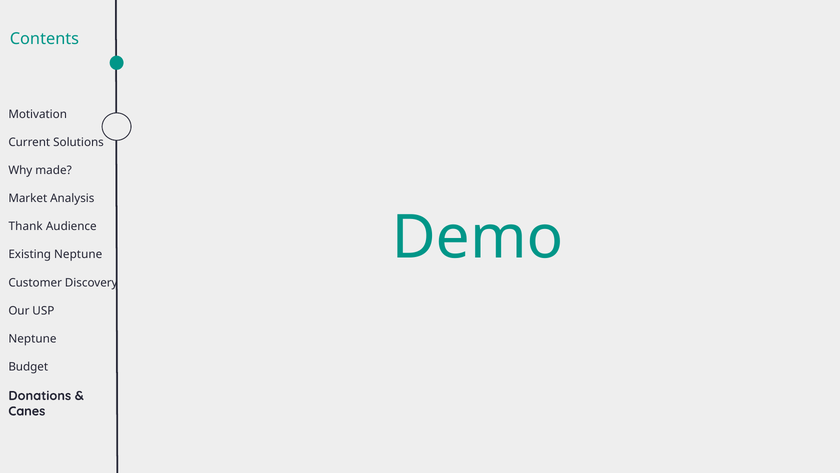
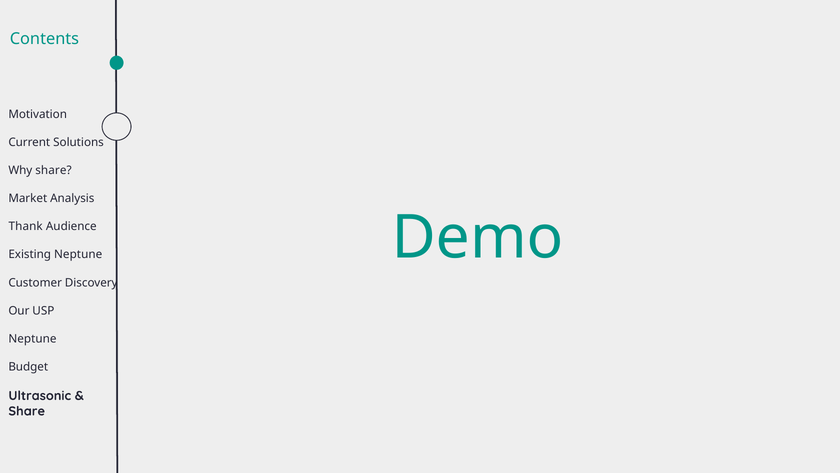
Why made: made -> share (53, 170)
Donations: Donations -> Ultrasonic (40, 395)
Canes: Canes -> Share (27, 411)
